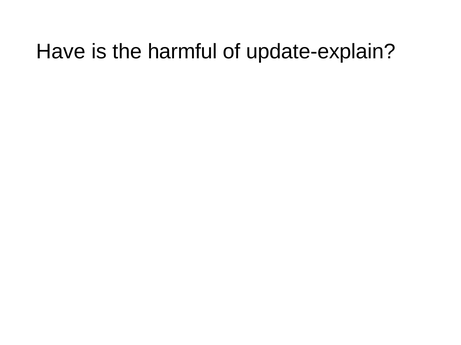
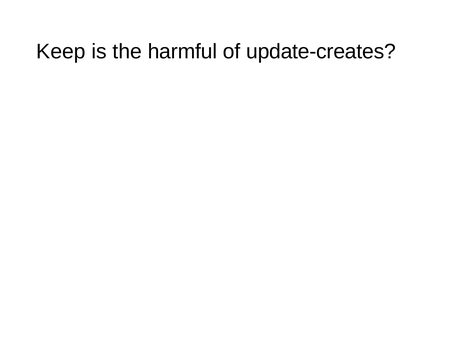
Have: Have -> Keep (61, 52)
update-explain: update-explain -> update-creates (321, 52)
